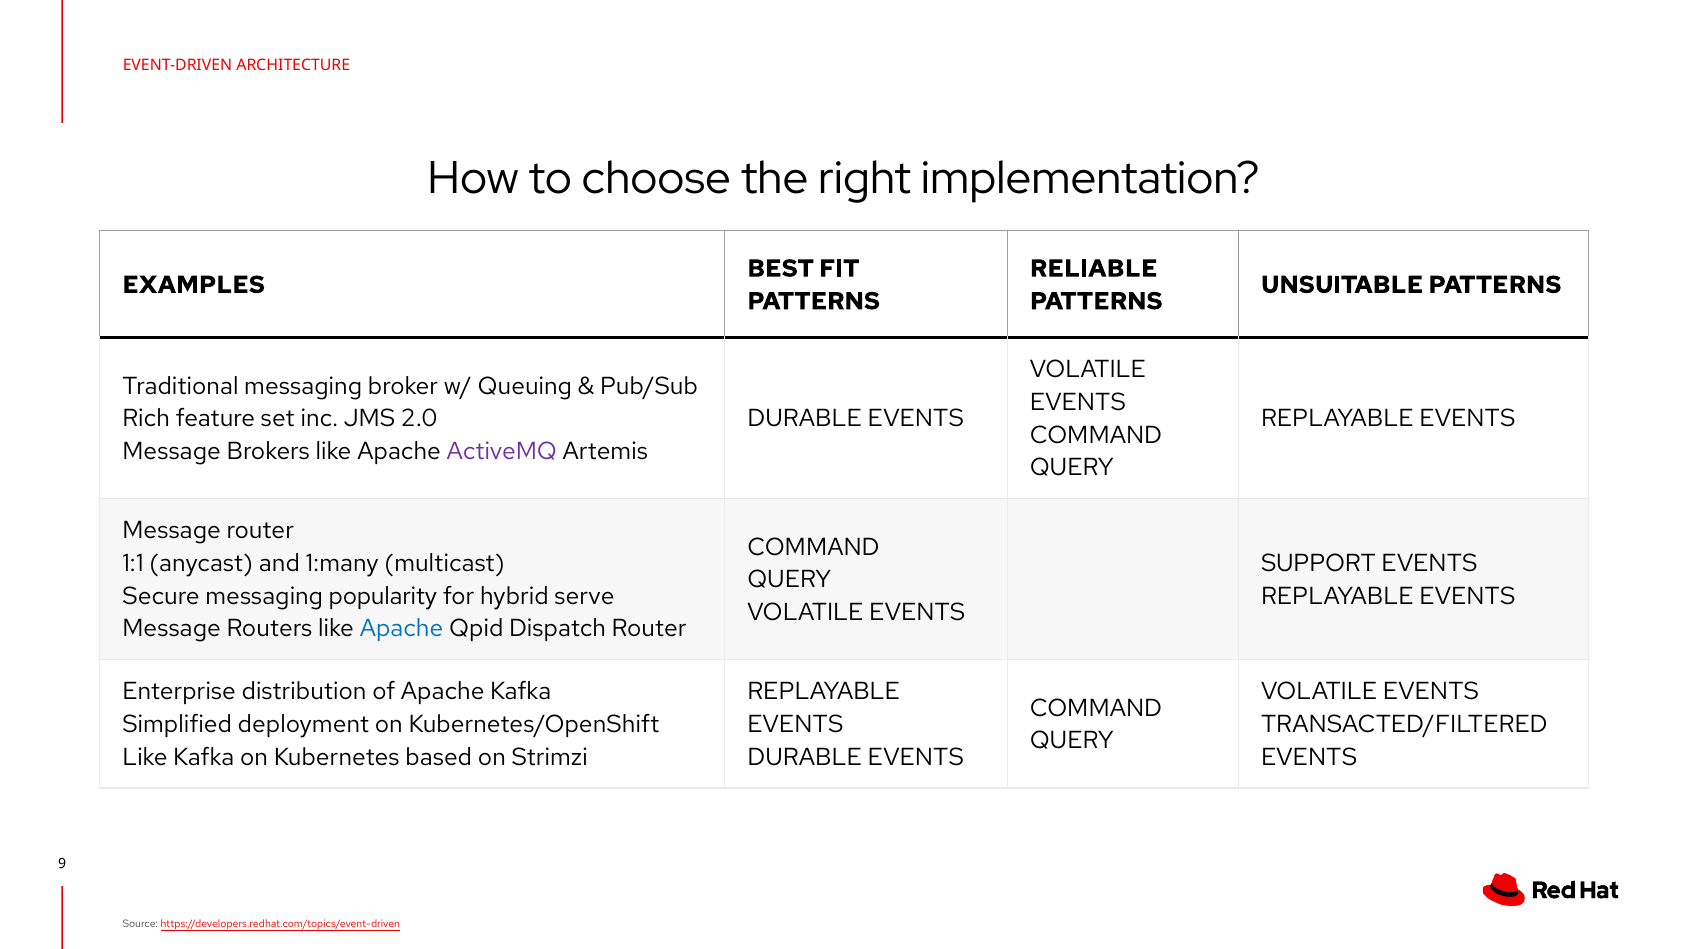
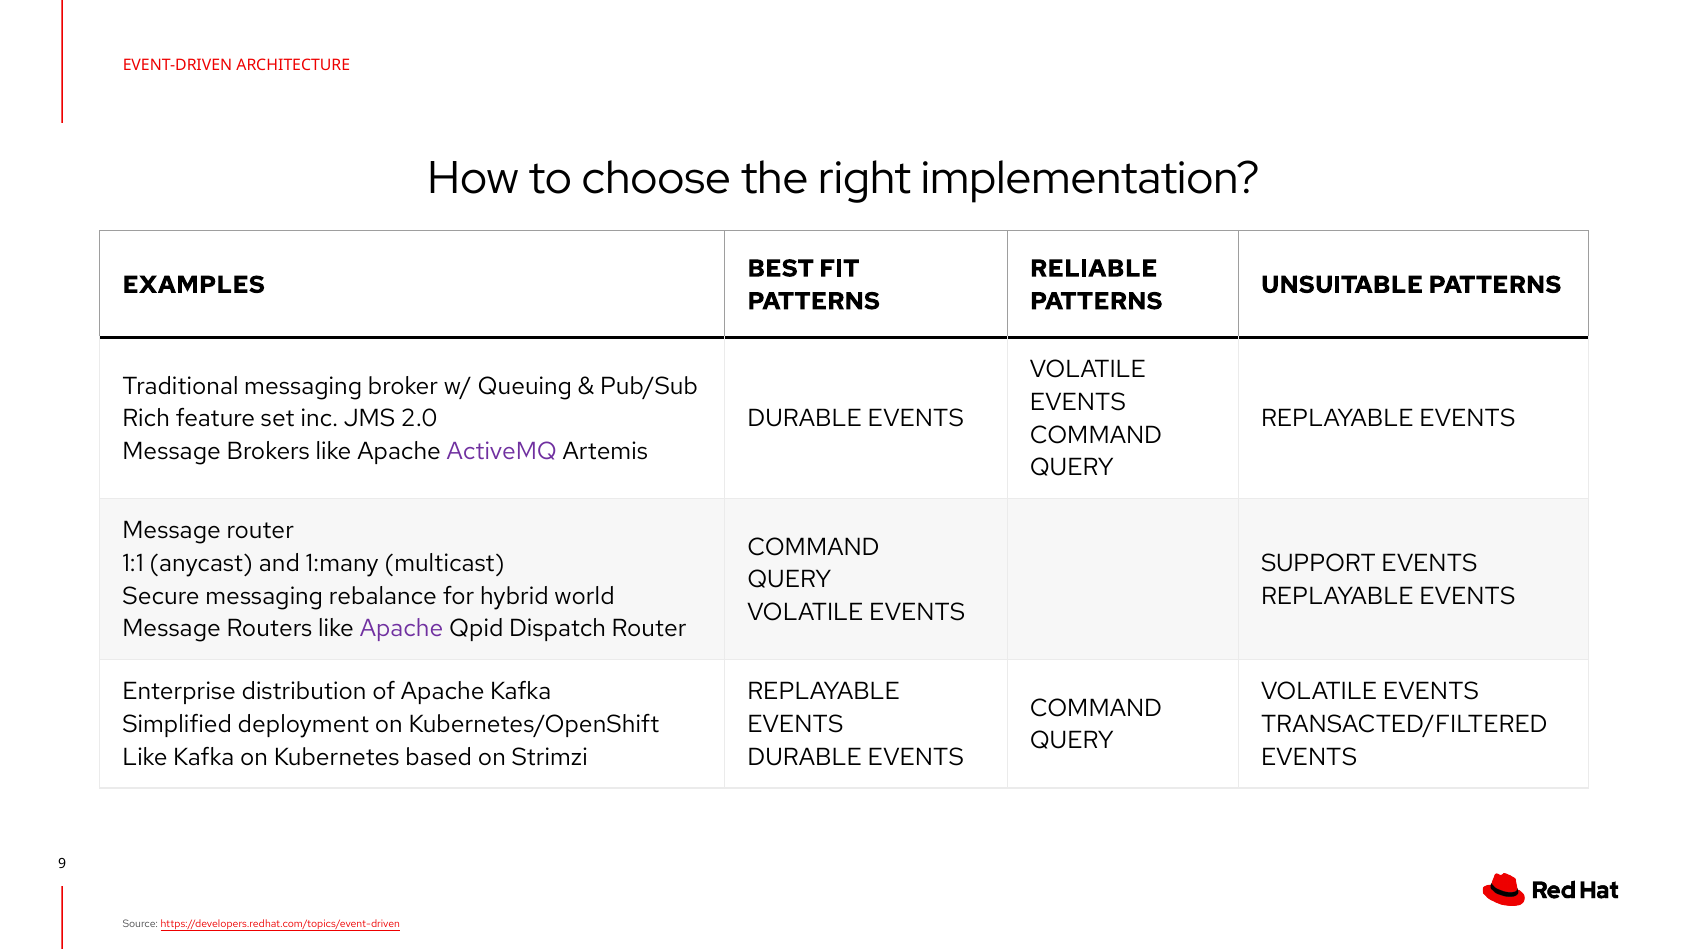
popularity: popularity -> rebalance (383, 596)
serve: serve -> world (584, 596)
Apache colour: blue -> purple (402, 629)
